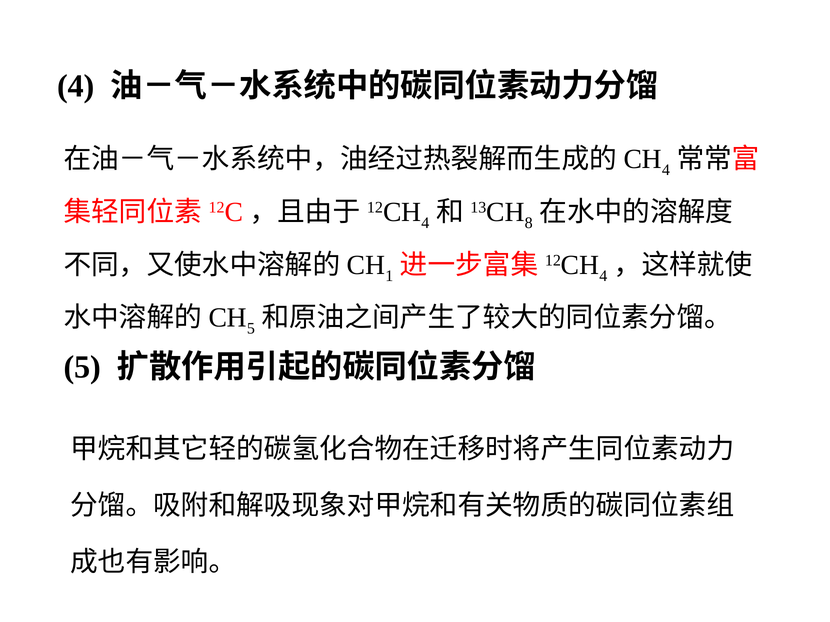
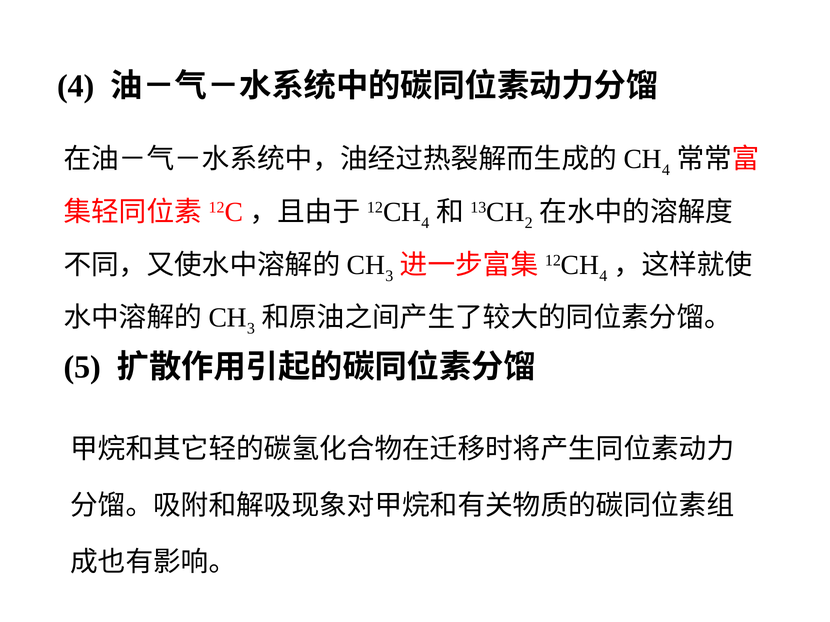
8: 8 -> 2 (529, 223)
1: 1 -> 3 (389, 276)
5: 5 -> 3 (251, 329)
